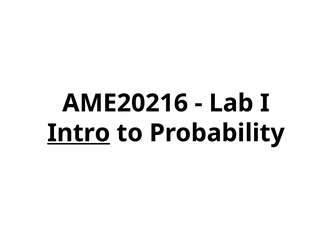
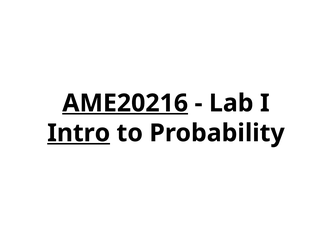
AME20216 underline: none -> present (125, 103)
